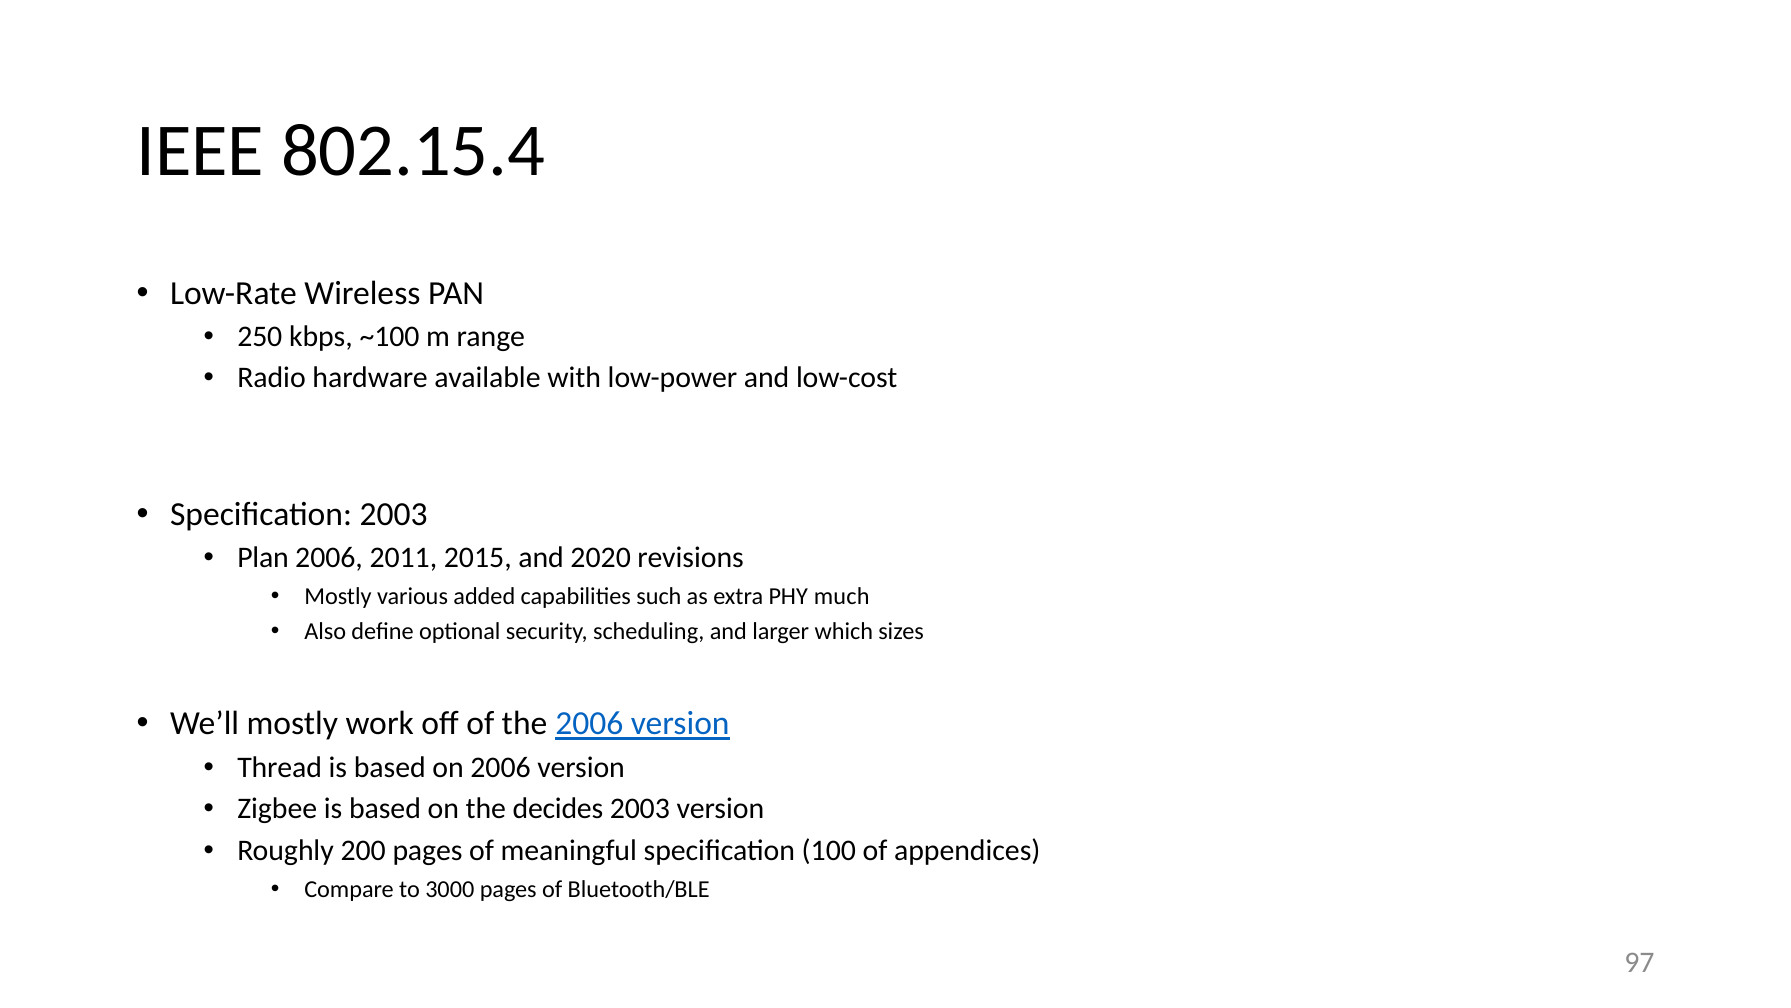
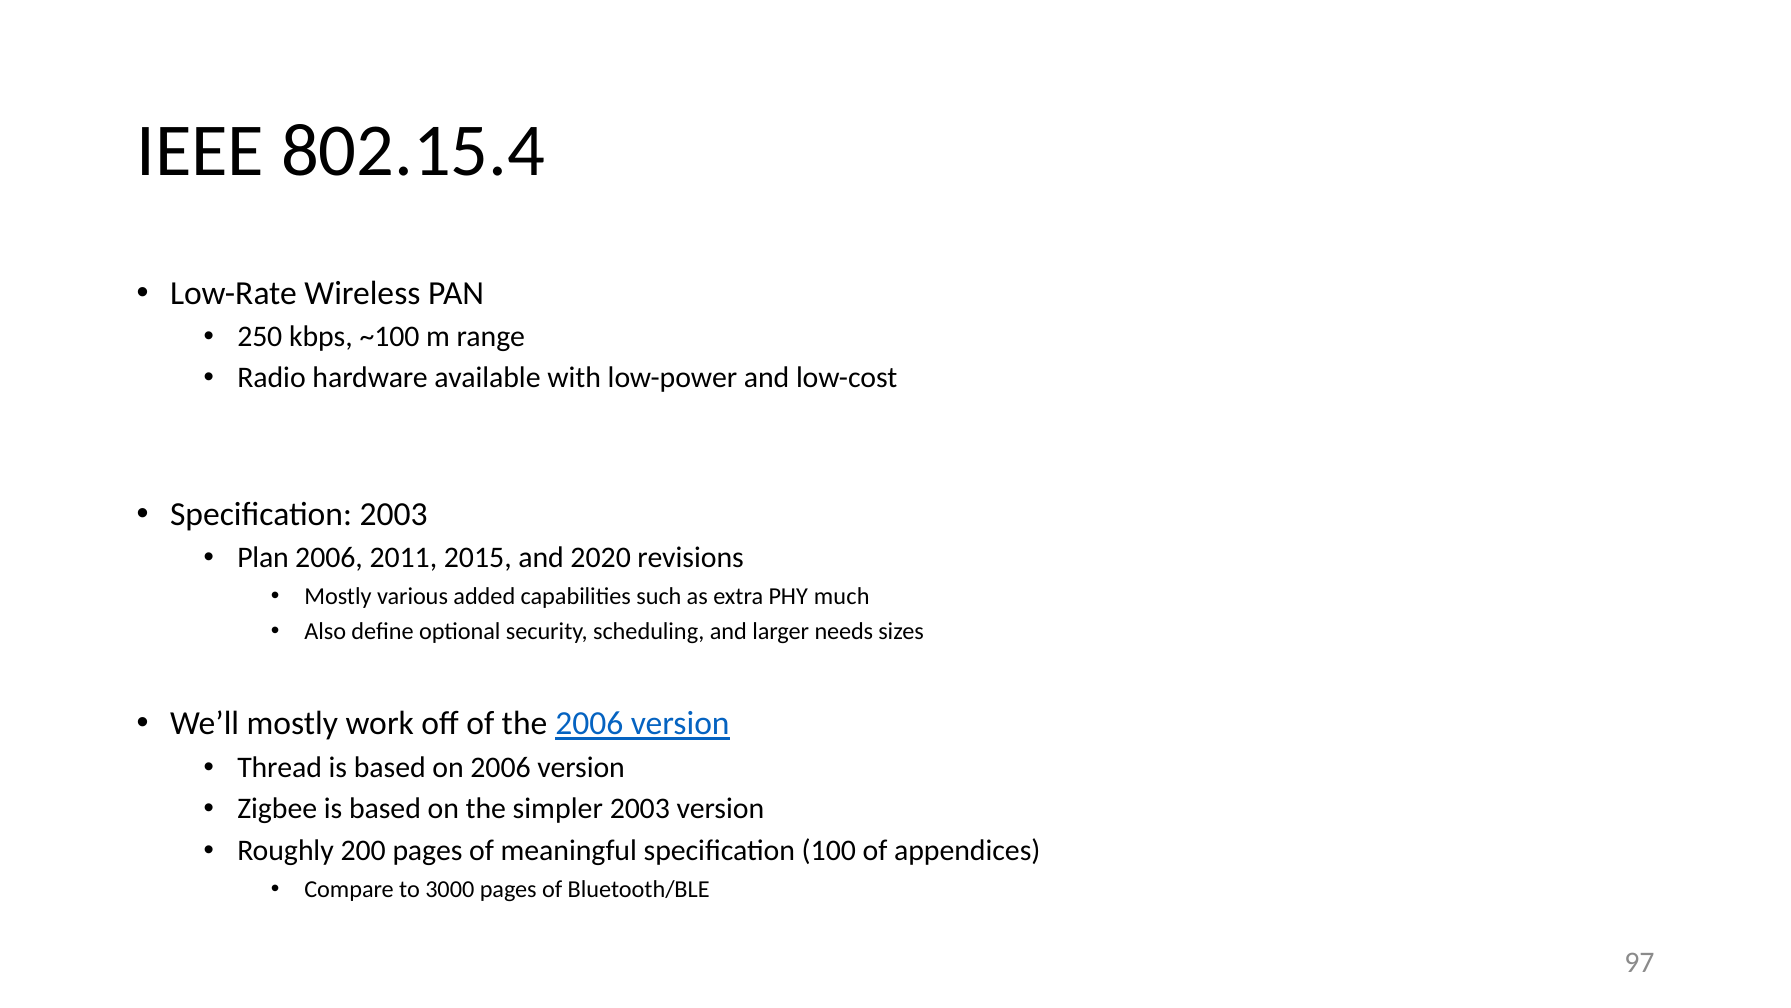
which: which -> needs (844, 632)
decides: decides -> simpler (558, 809)
